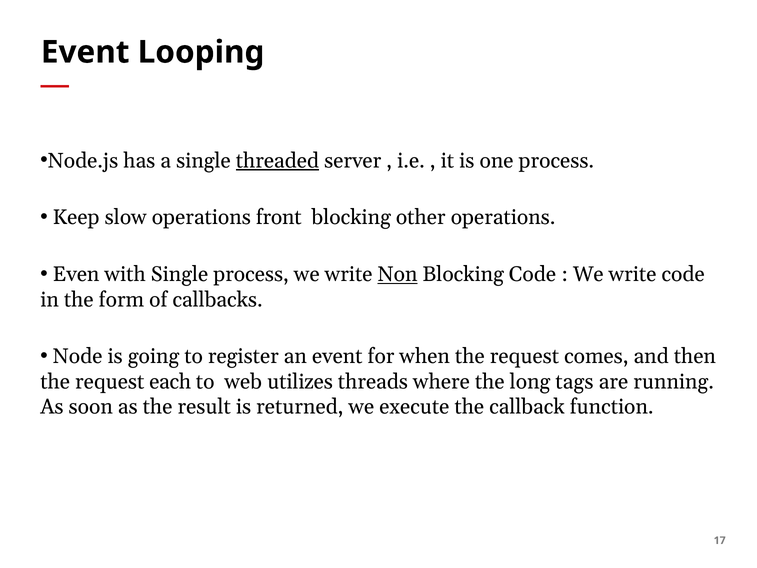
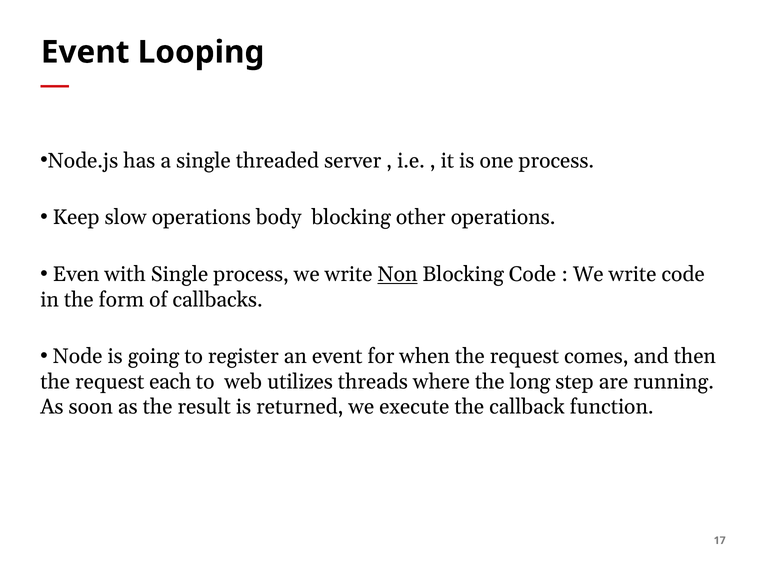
threaded underline: present -> none (277, 161)
front: front -> body (279, 217)
tags: tags -> step (575, 382)
